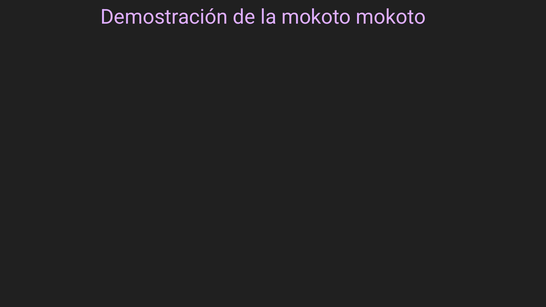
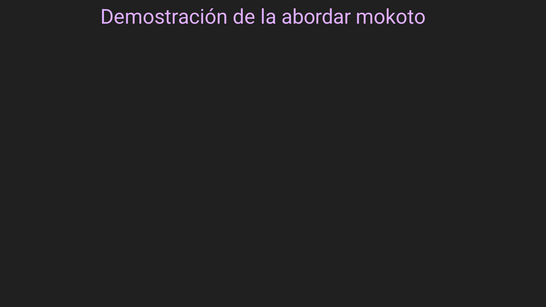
la mokoto: mokoto -> abordar (316, 17)
